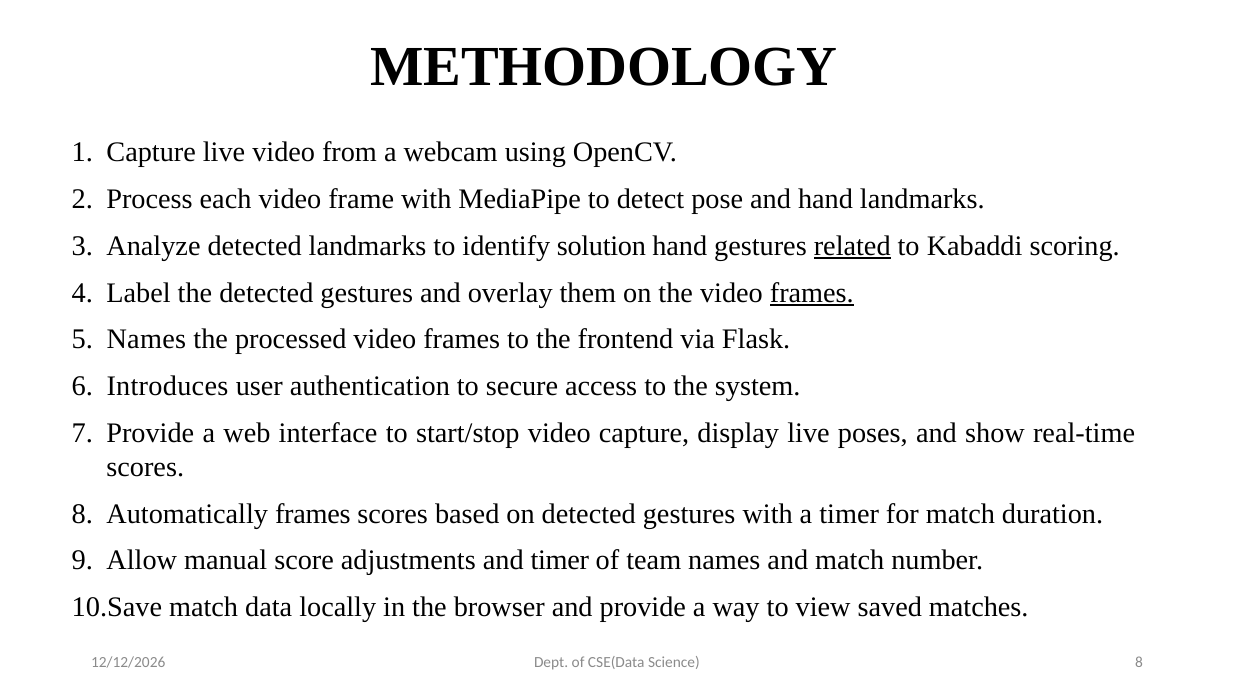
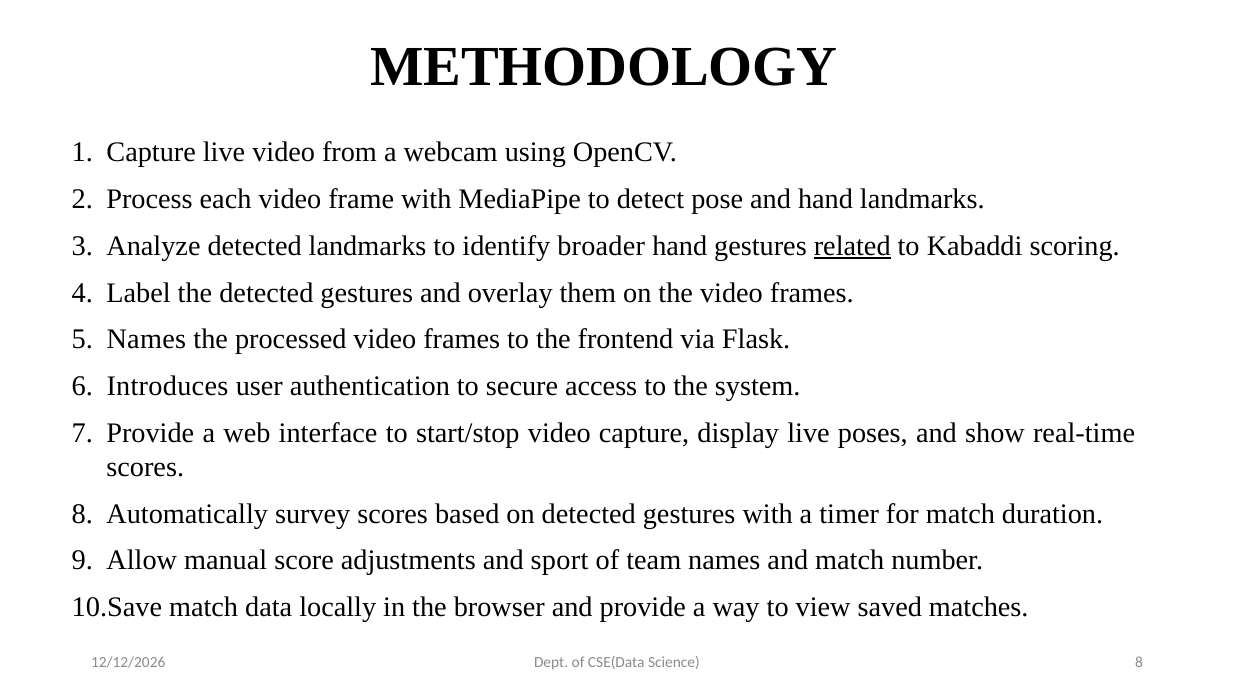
solution: solution -> broader (601, 246)
frames underline: present -> none (812, 293)
Automatically frames: frames -> survey (313, 514)
and timer: timer -> sport (560, 561)
